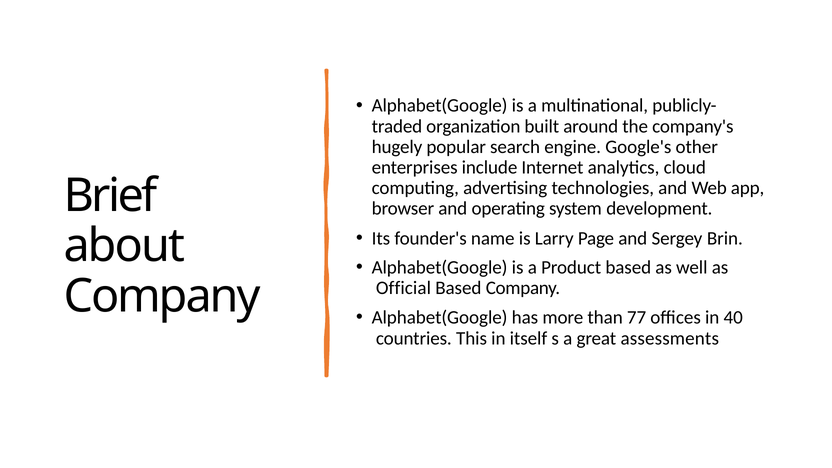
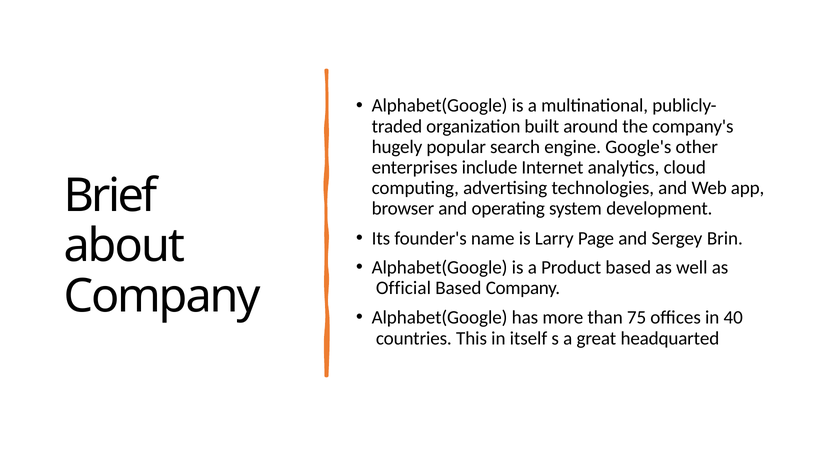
77: 77 -> 75 (637, 318)
assessments: assessments -> headquarted (670, 338)
